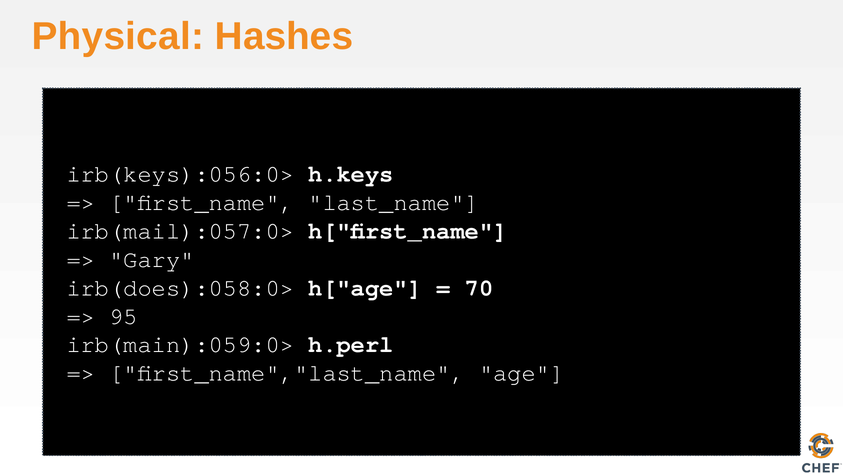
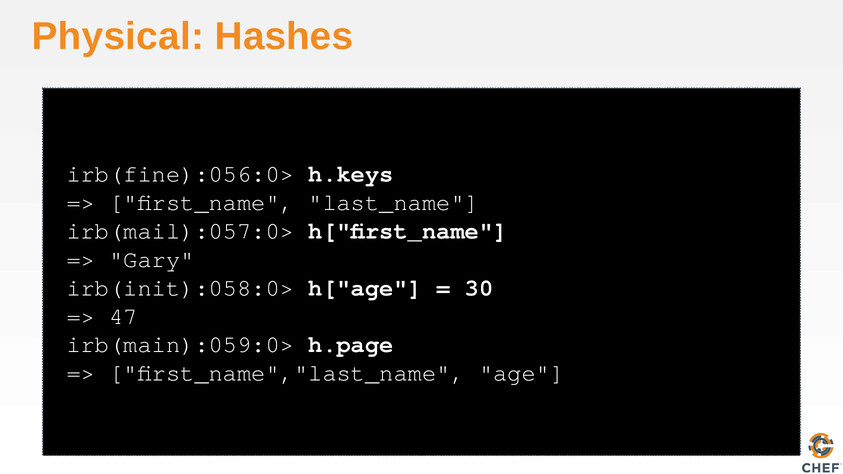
irb(keys):056:0>: irb(keys):056:0> -> irb(fine):056:0> (180, 174)
irb(does):058:0>: irb(does):058:0> -> irb(init):058:0> (180, 288)
70: 70 -> 30 (479, 288)
95: 95 -> 47 (123, 316)
h.perl: h.perl -> h.page (351, 345)
